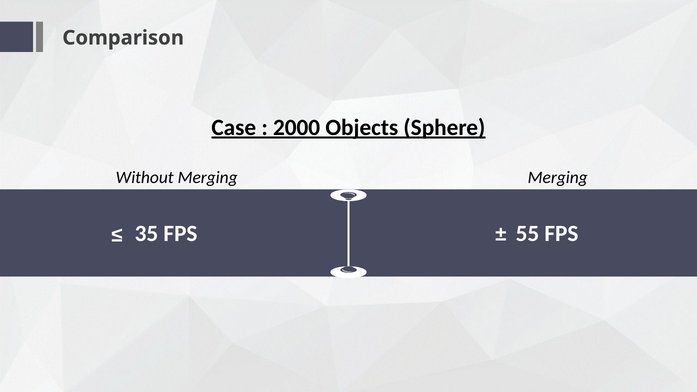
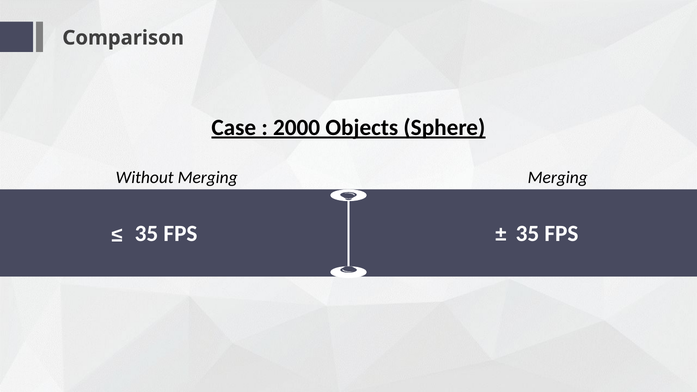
FPS 55: 55 -> 35 (527, 234)
